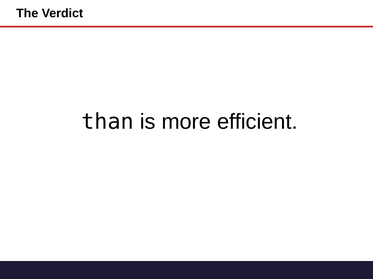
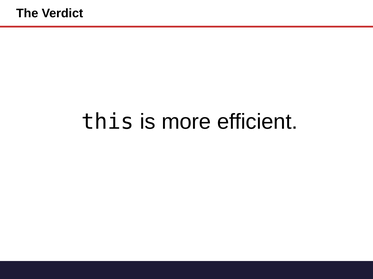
than: than -> this (108, 122)
